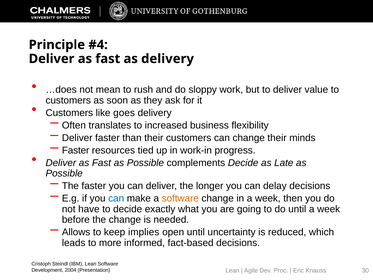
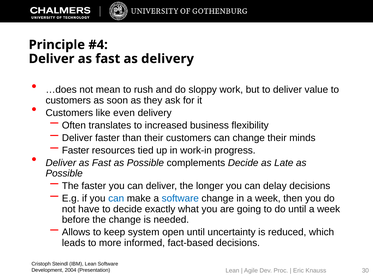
goes: goes -> even (124, 113)
software colour: orange -> blue (180, 198)
implies: implies -> system (144, 232)
